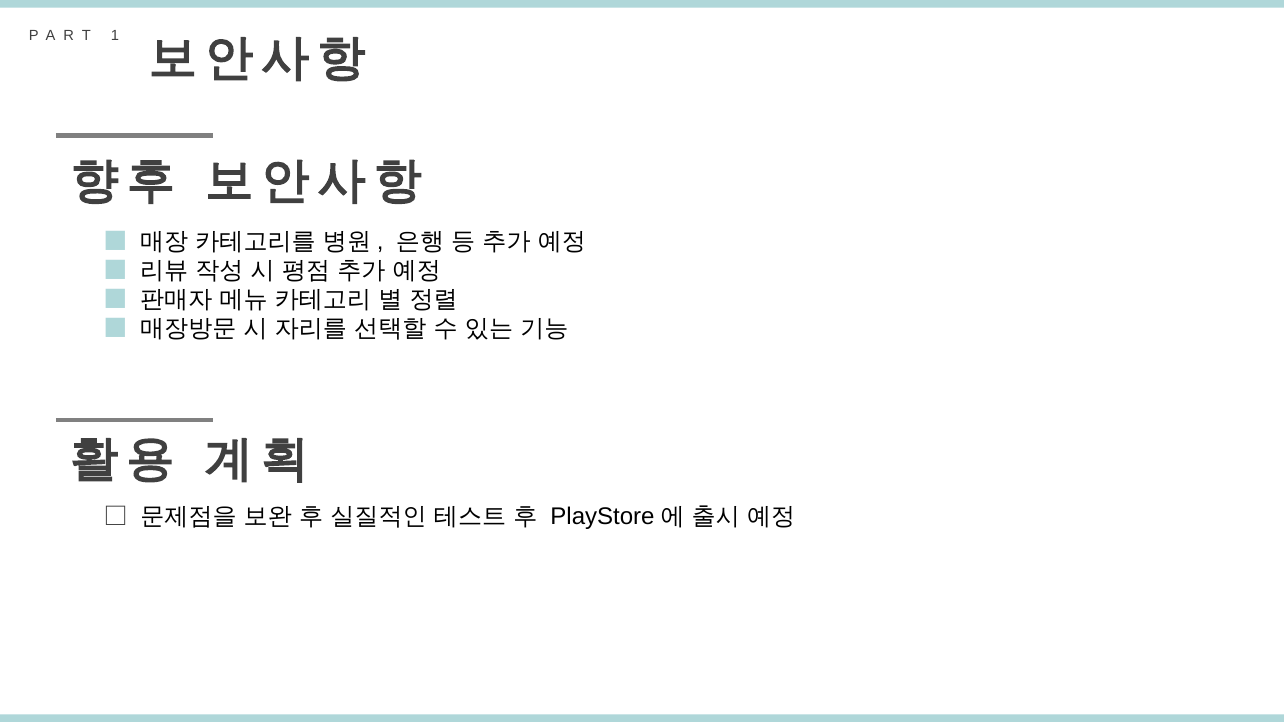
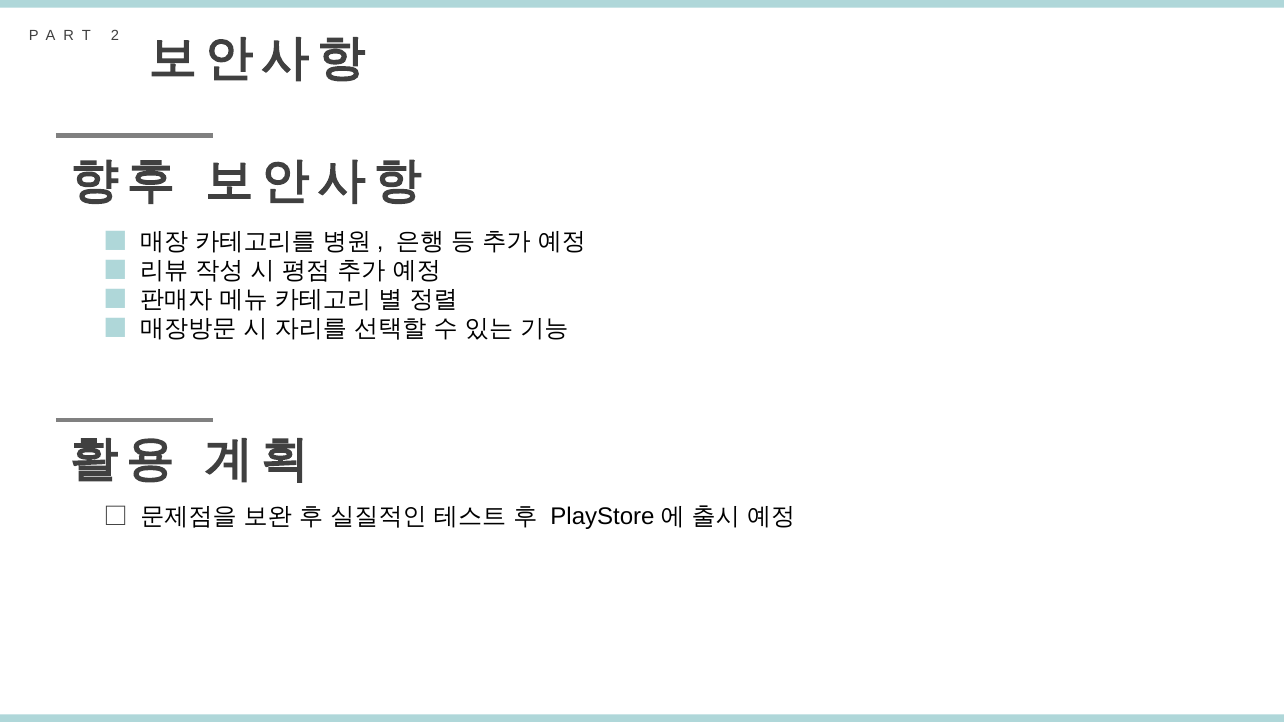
1: 1 -> 2 (115, 35)
